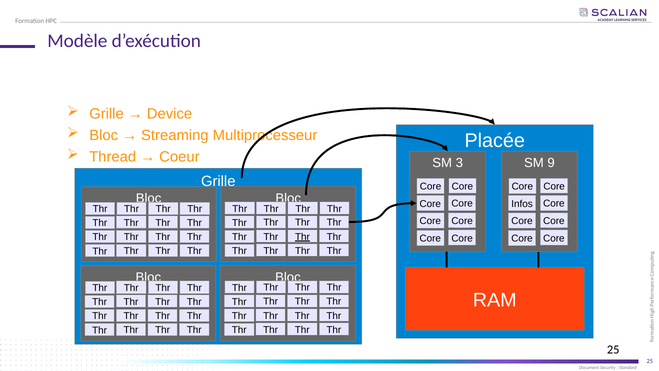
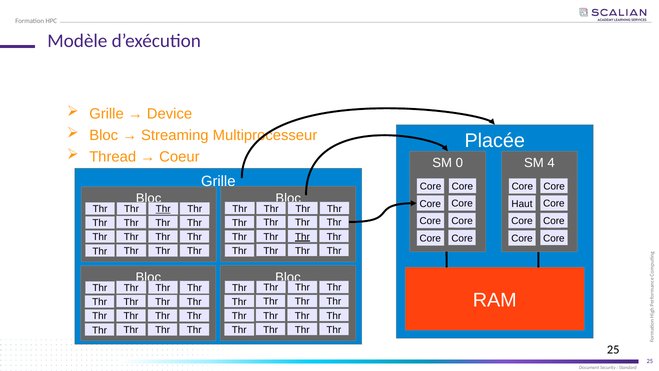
3: 3 -> 0 (459, 163)
9: 9 -> 4 (551, 163)
Infos: Infos -> Haut (522, 204)
Thr underline: none -> present (163, 209)
